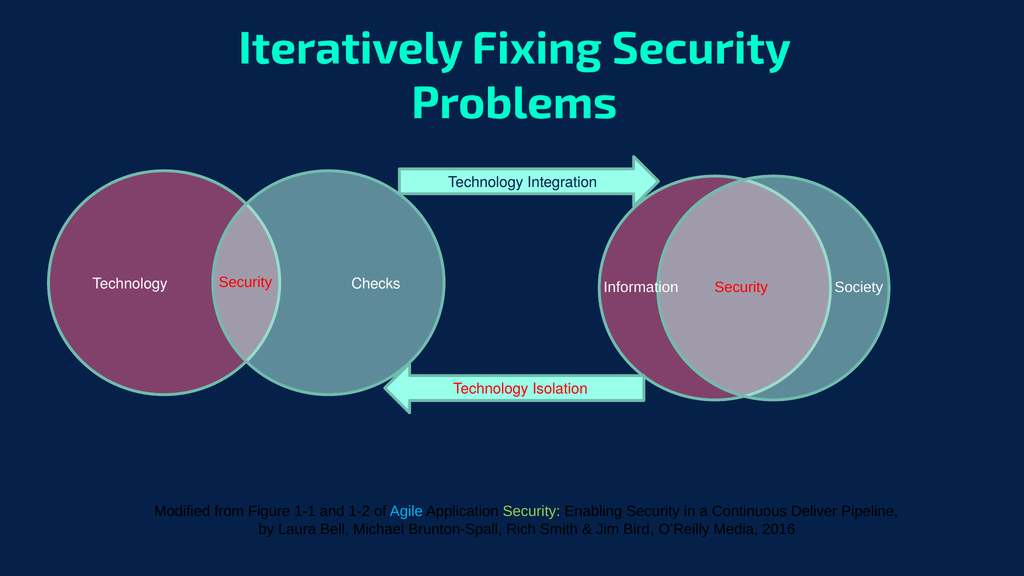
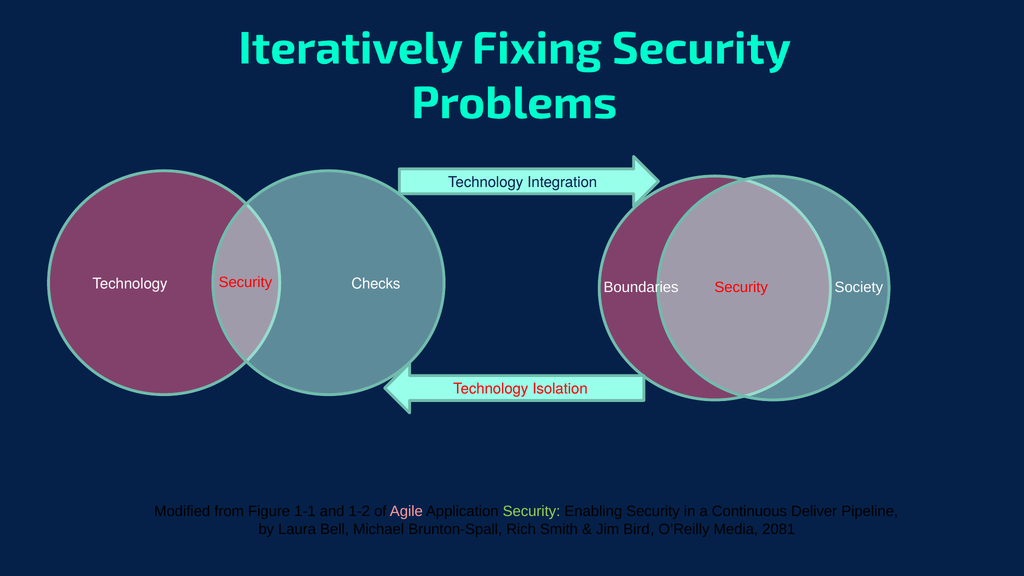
Information: Information -> Boundaries (641, 287)
Agile colour: light blue -> pink (406, 511)
2016: 2016 -> 2081 (779, 529)
